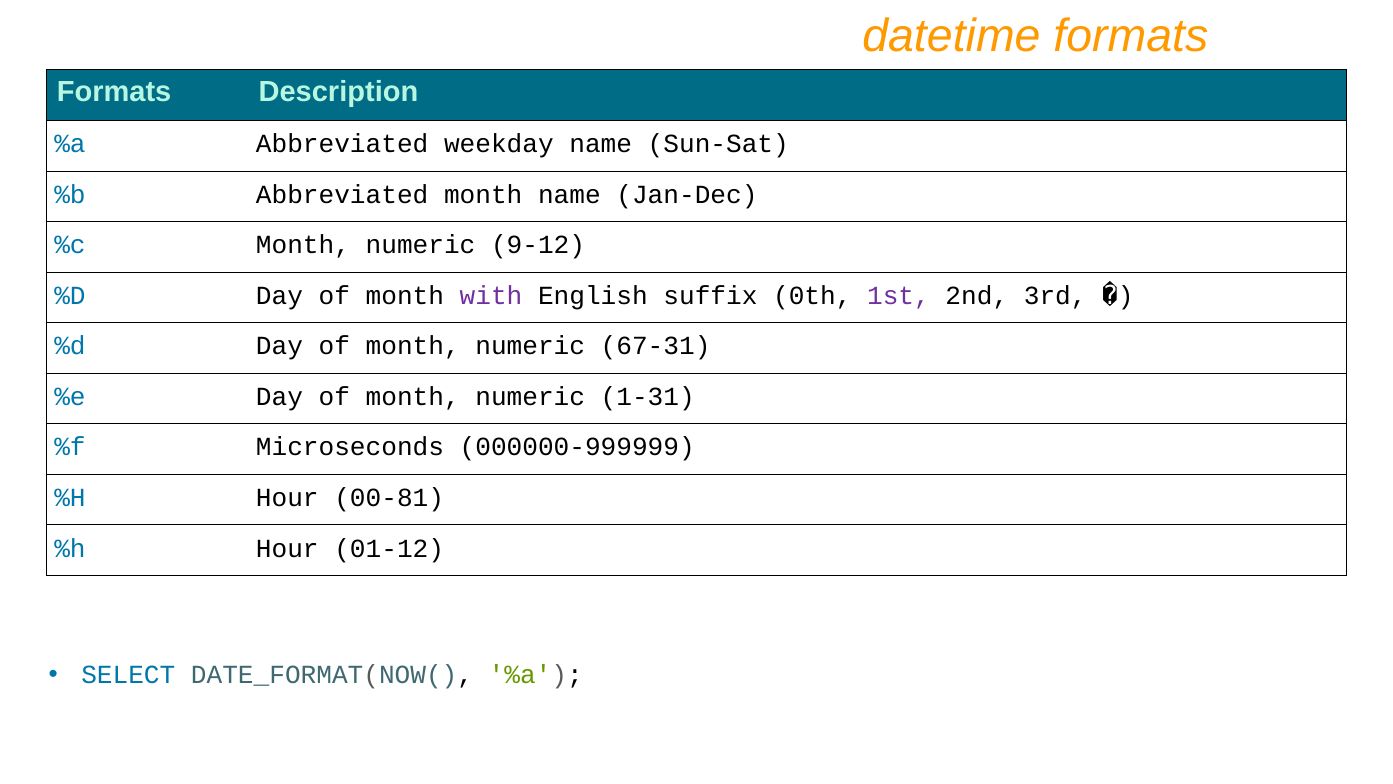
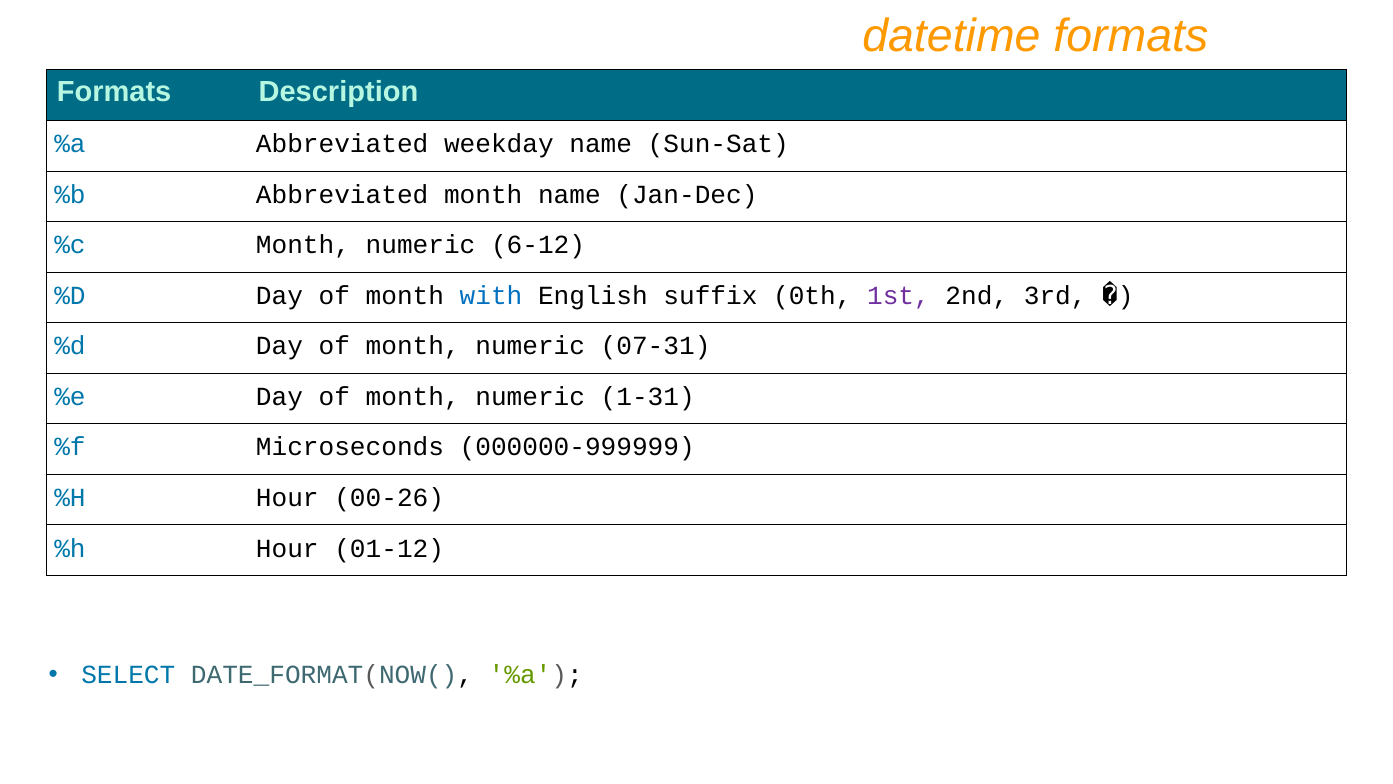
9-12: 9-12 -> 6-12 (538, 245)
with colour: purple -> blue (491, 296)
67-31: 67-31 -> 07-31 (656, 346)
00-81: 00-81 -> 00-26 (389, 498)
